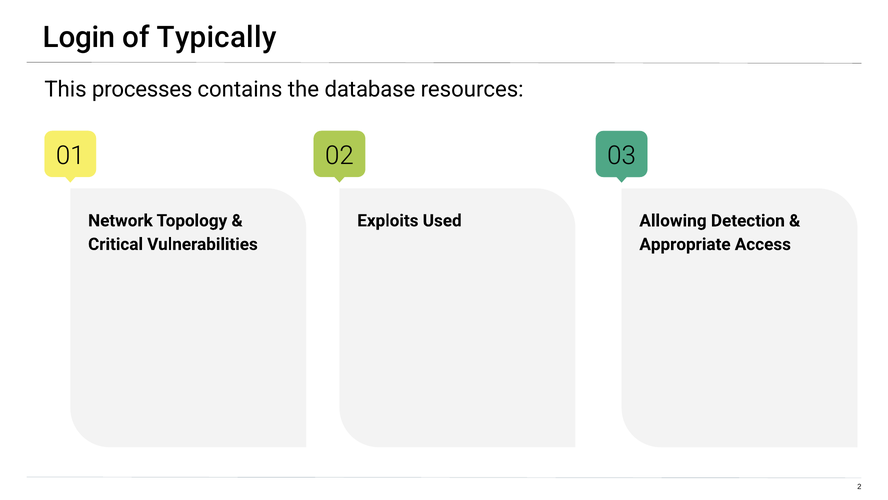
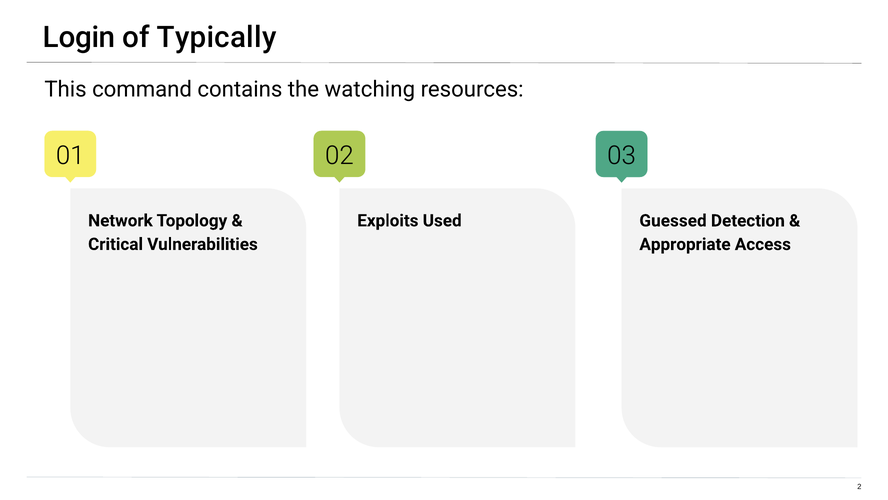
processes: processes -> command (142, 89)
database: database -> watching (370, 89)
Allowing: Allowing -> Guessed (673, 221)
